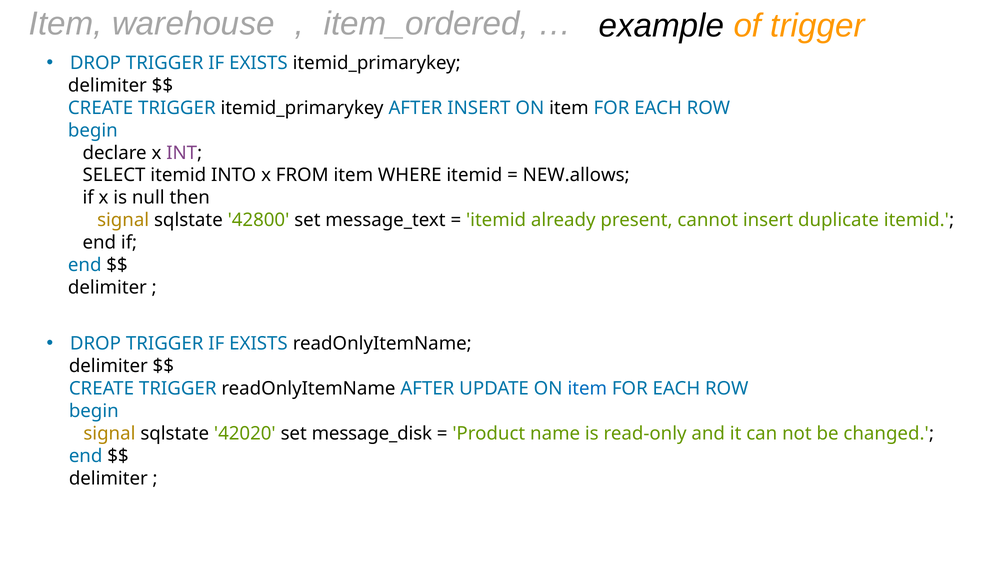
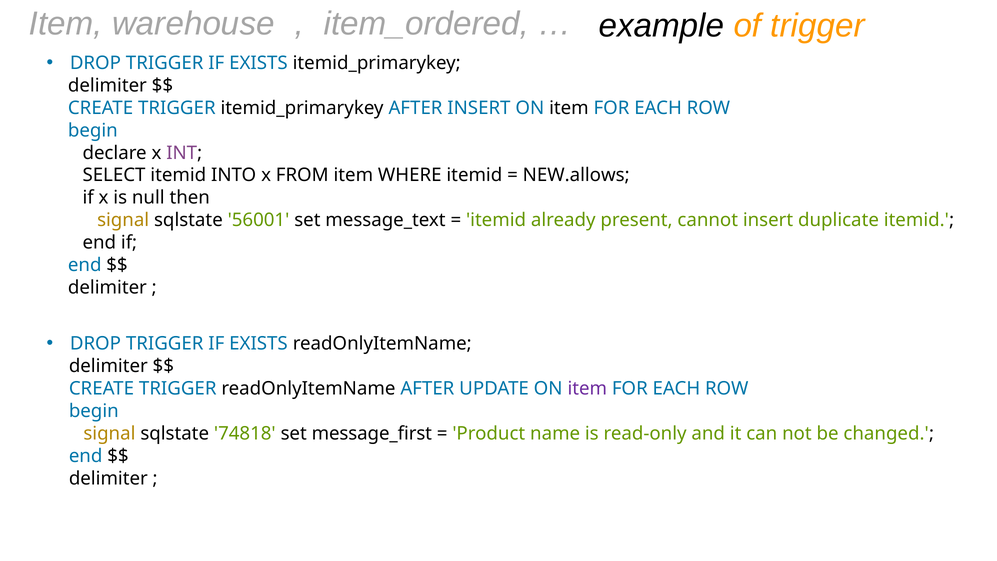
42800: 42800 -> 56001 (259, 220)
item colour: blue -> purple (587, 389)
42020: 42020 -> 74818 (245, 433)
message_disk: message_disk -> message_first (372, 433)
